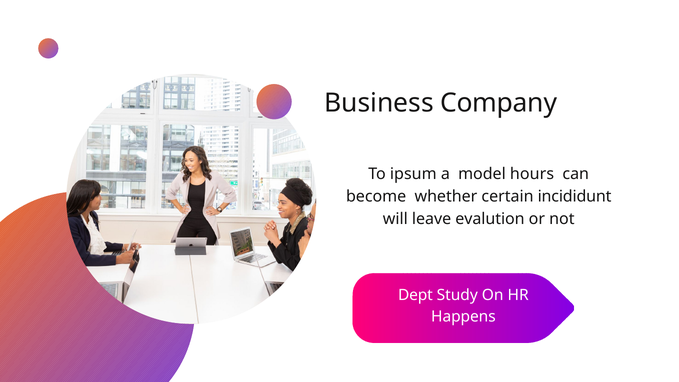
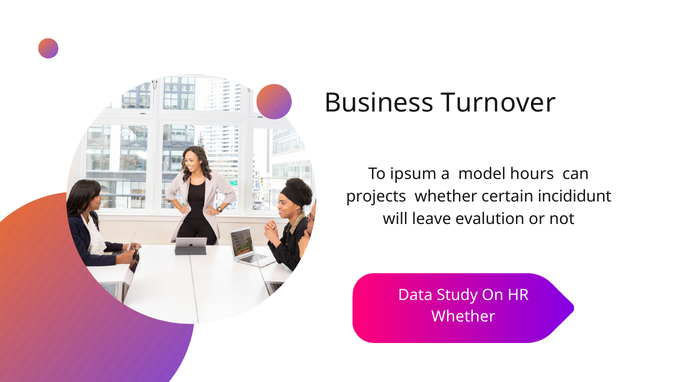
Company: Company -> Turnover (498, 103)
become: become -> projects (376, 196)
Dept: Dept -> Data (415, 295)
Happens: Happens -> Whether (463, 317)
